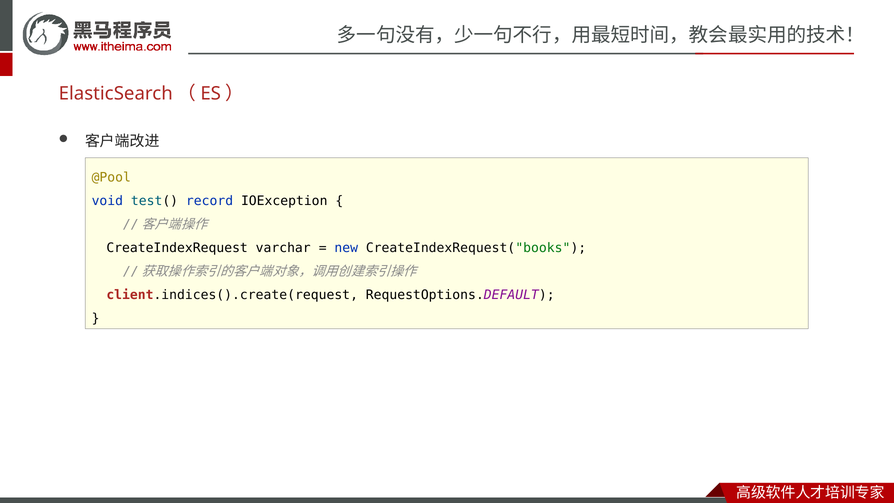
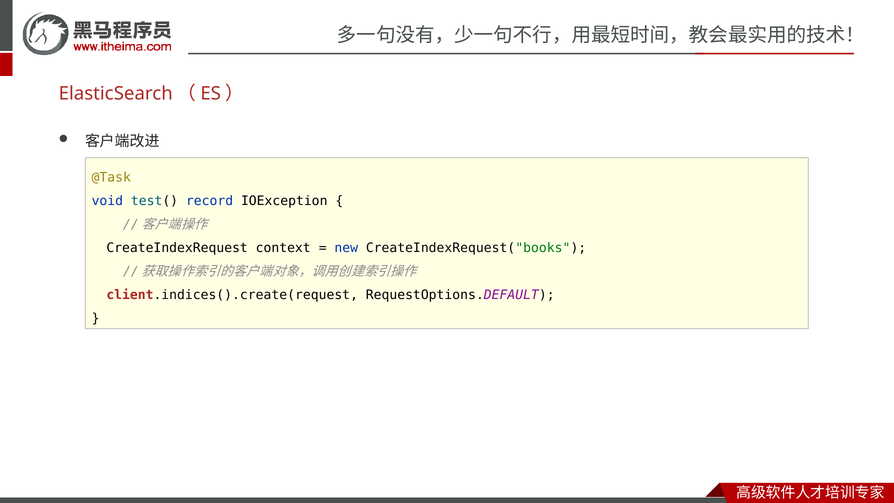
@Pool: @Pool -> @Task (111, 177)
varchar: varchar -> context (283, 248)
